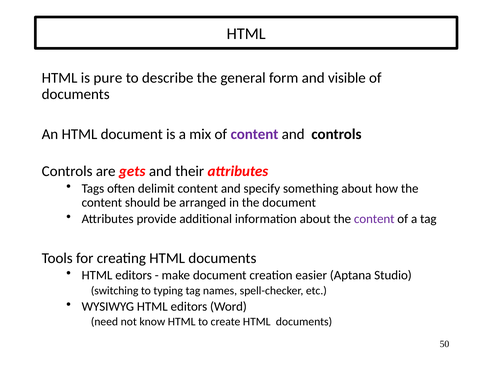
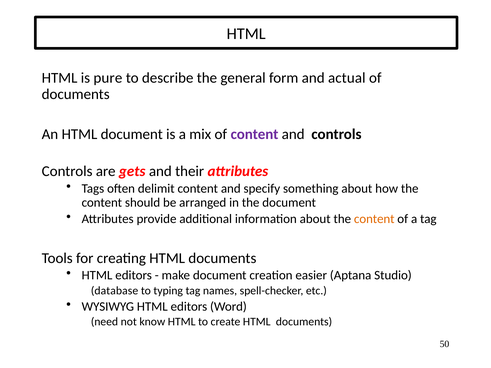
visible: visible -> actual (347, 78)
content colour: purple -> orange (374, 219)
switching: switching -> database (115, 291)
